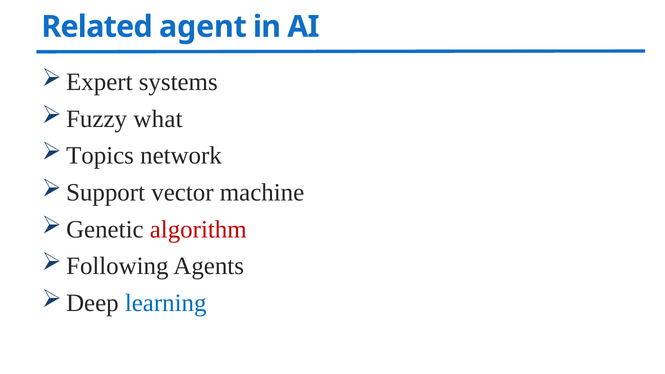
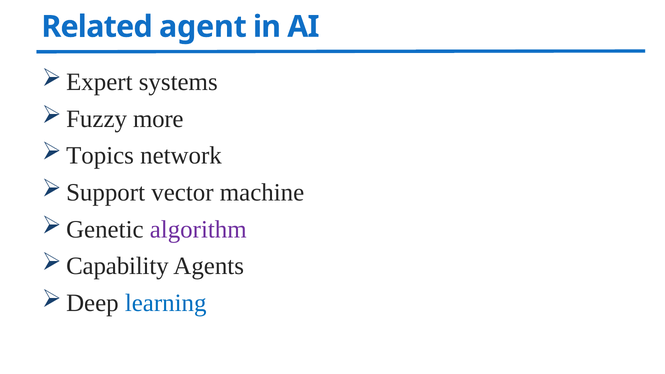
what: what -> more (158, 119)
algorithm colour: red -> purple (198, 229)
Following: Following -> Capability (117, 266)
